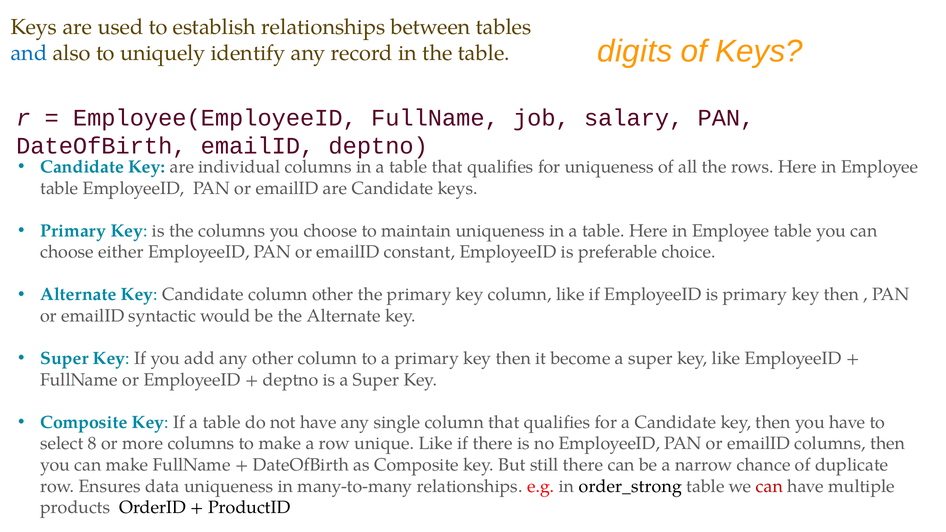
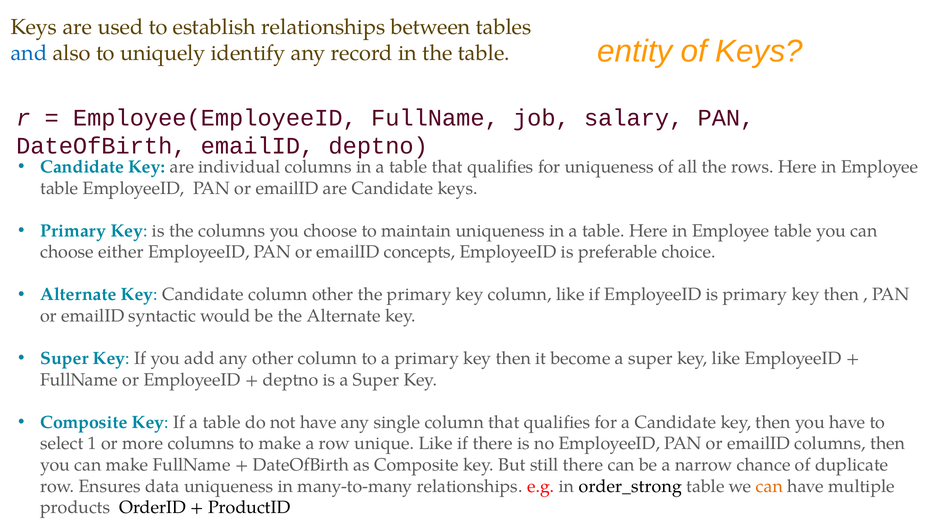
digits: digits -> entity (635, 51)
constant: constant -> concepts (420, 252)
8: 8 -> 1 (92, 444)
can colour: red -> orange (769, 486)
